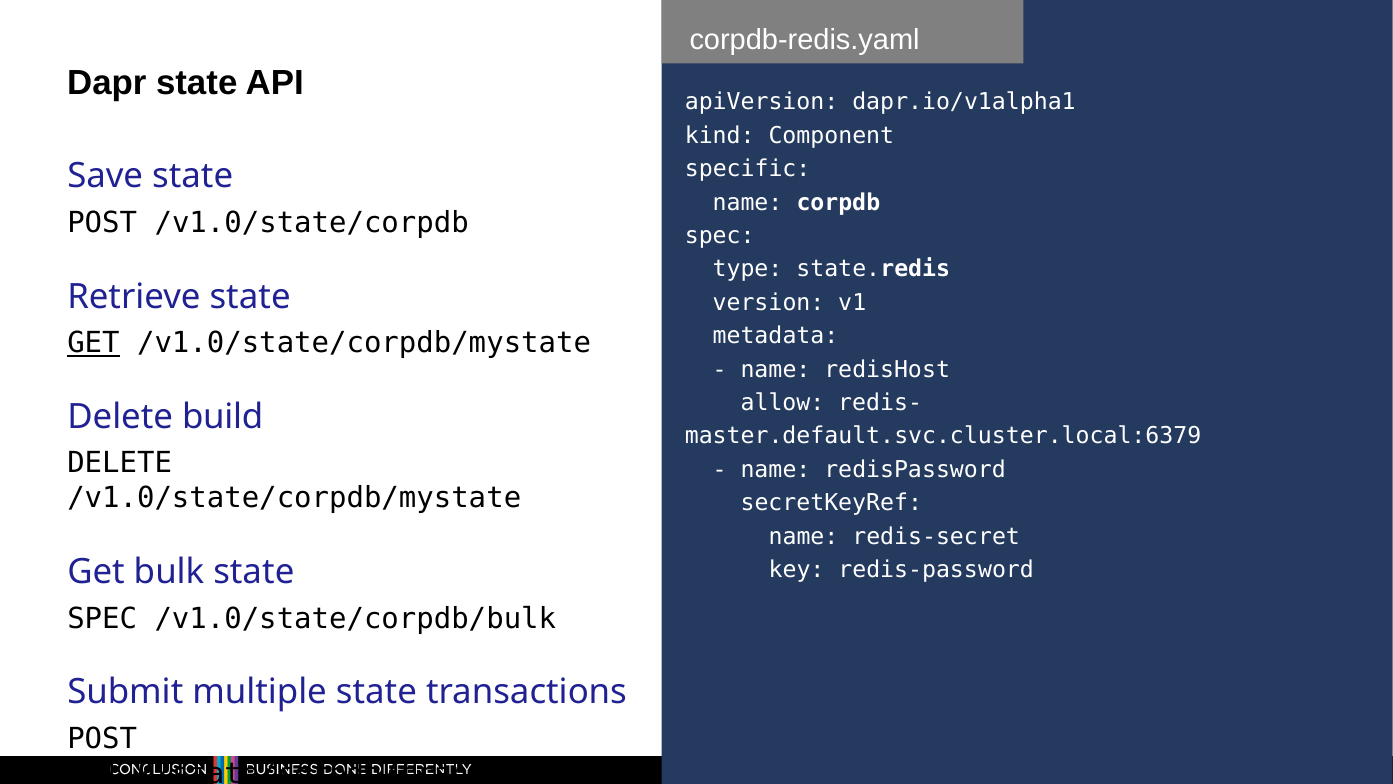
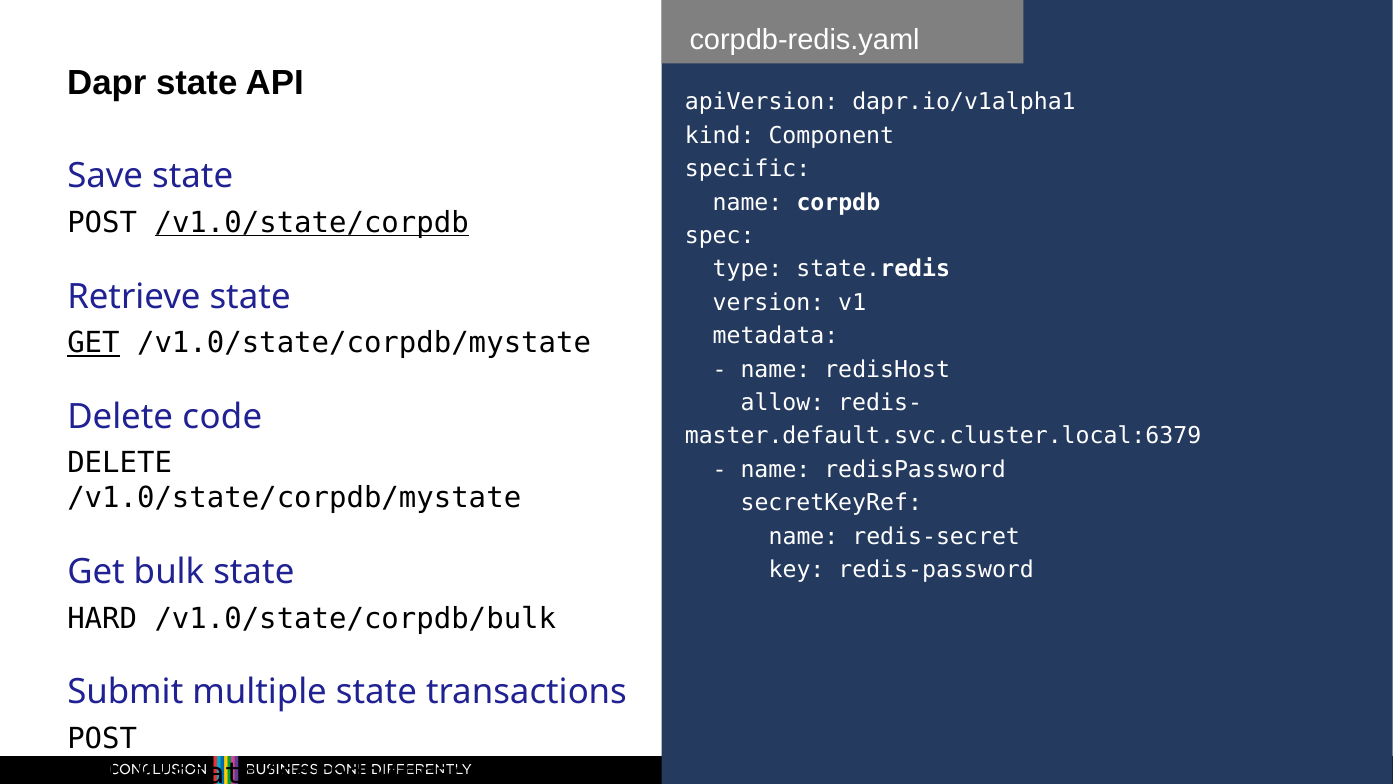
/v1.0/state/corpdb underline: none -> present (312, 223)
build: build -> code (222, 417)
SPEC: SPEC -> HARD (102, 618)
